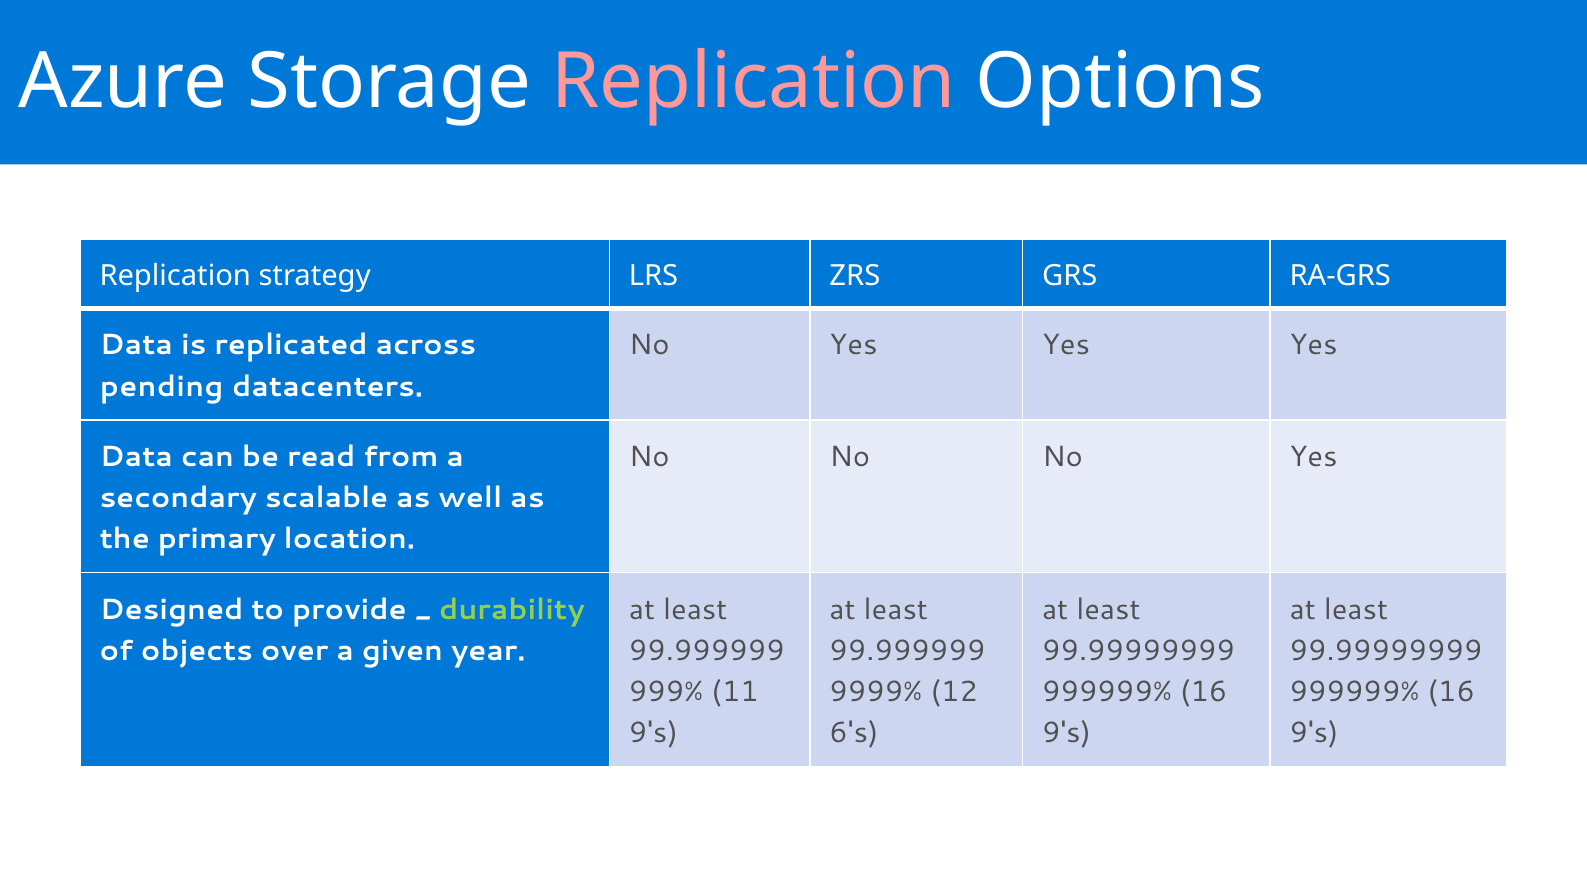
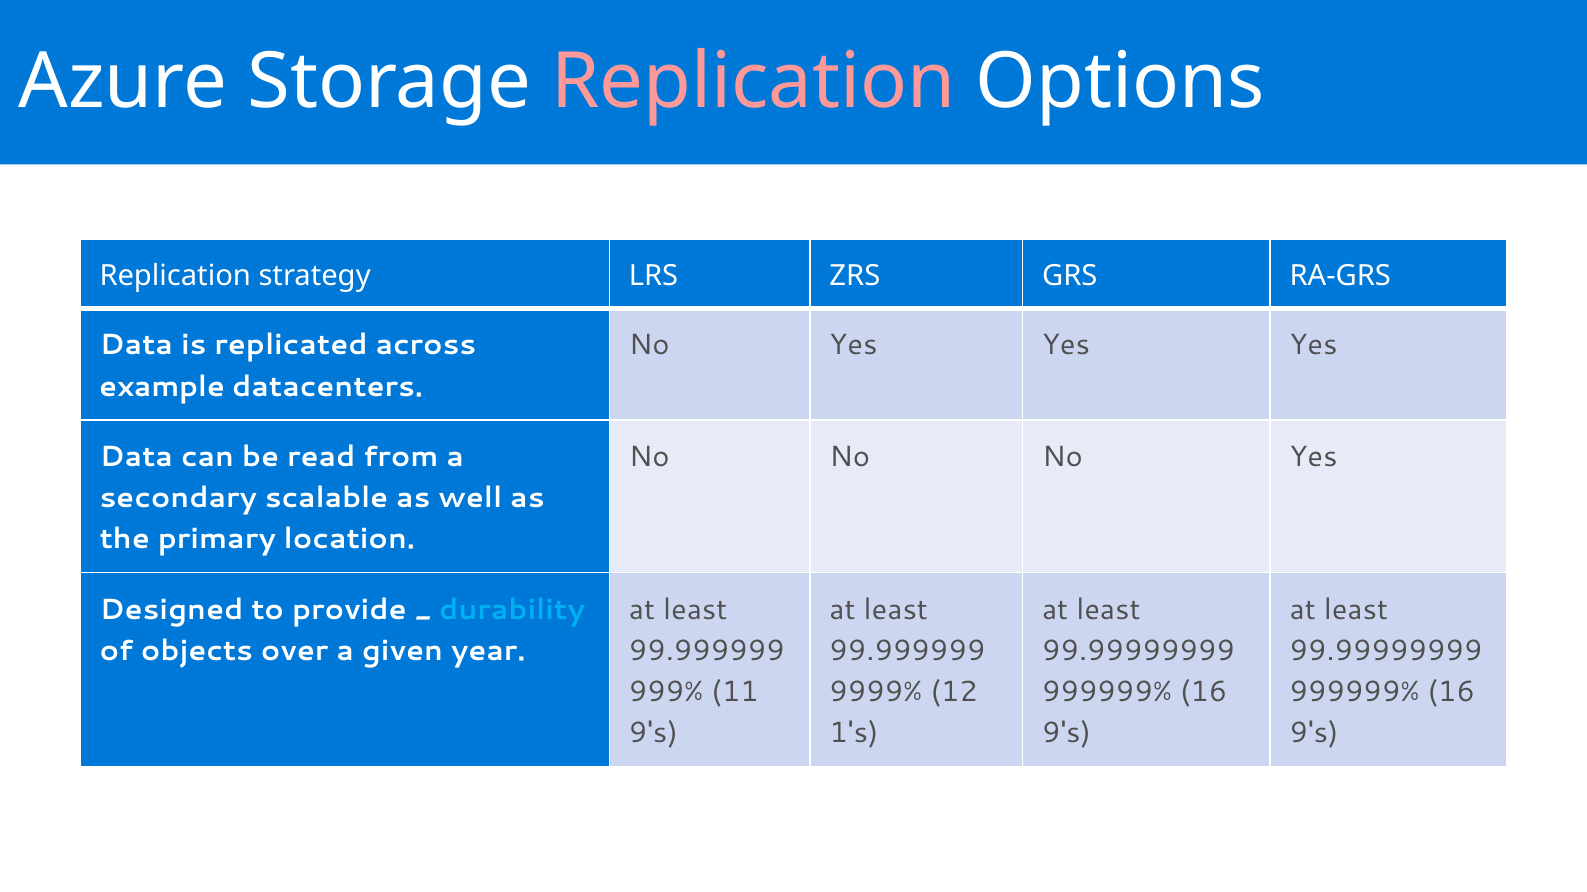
pending: pending -> example (162, 387)
durability colour: light green -> light blue (512, 610)
6's: 6's -> 1's (854, 733)
